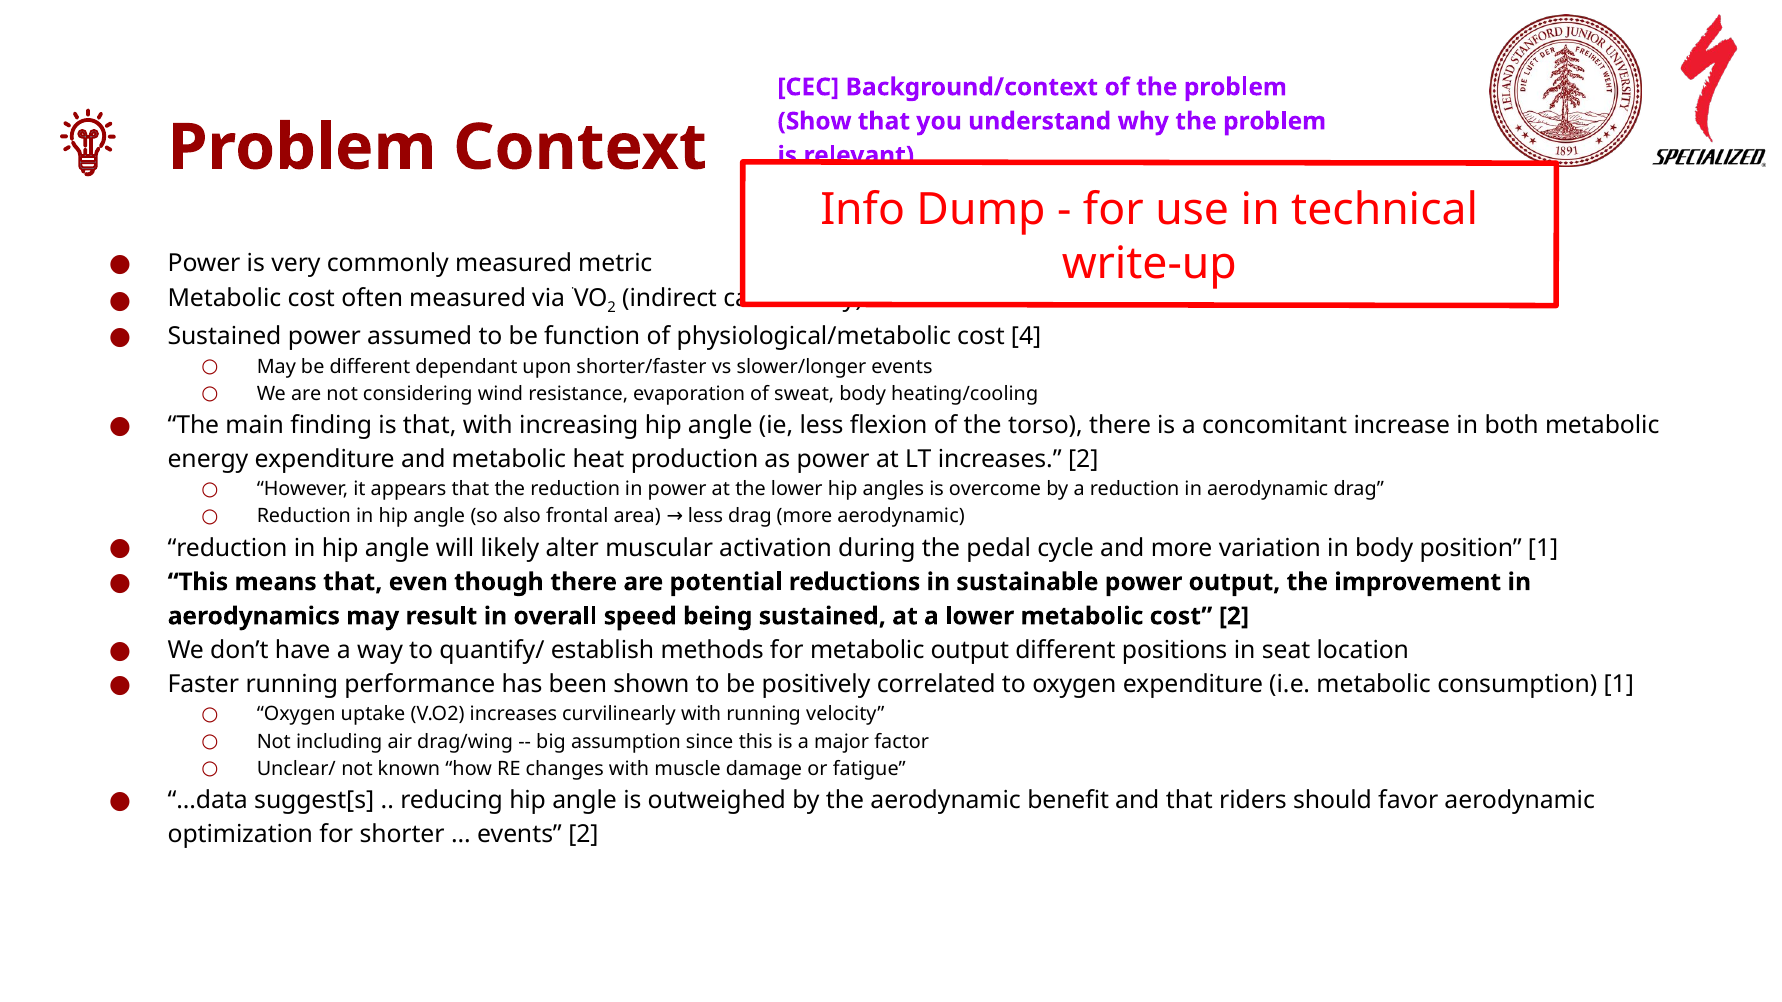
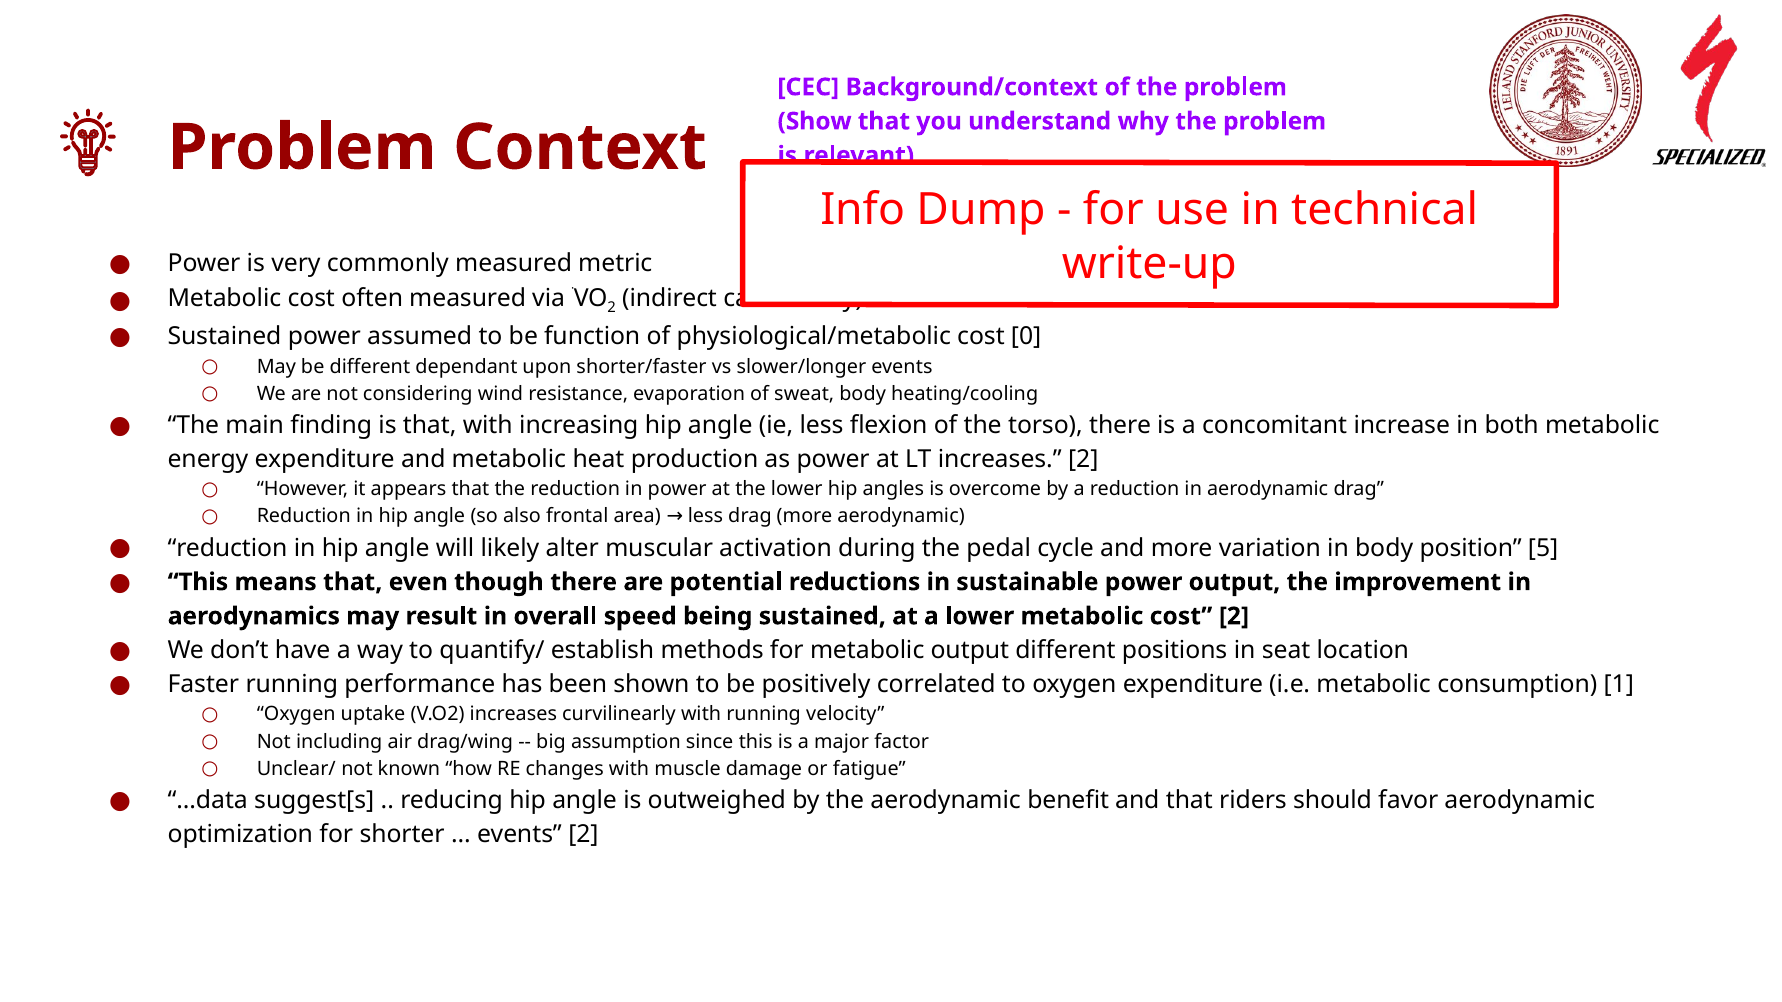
4: 4 -> 0 (1026, 337)
position 1: 1 -> 5 (1543, 548)
